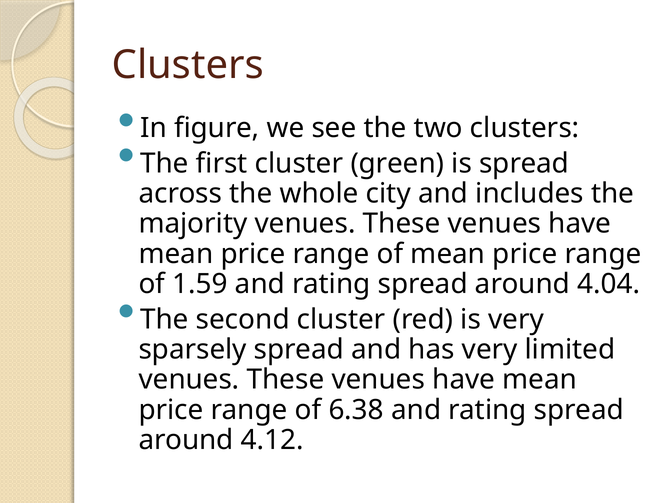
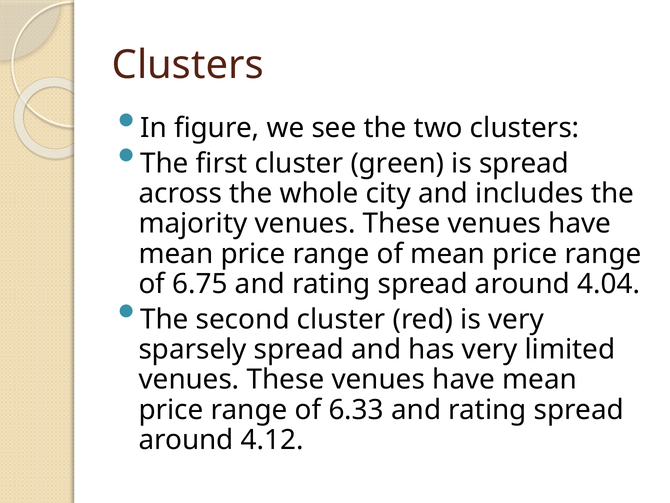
1.59: 1.59 -> 6.75 (200, 284)
6.38: 6.38 -> 6.33 (356, 409)
